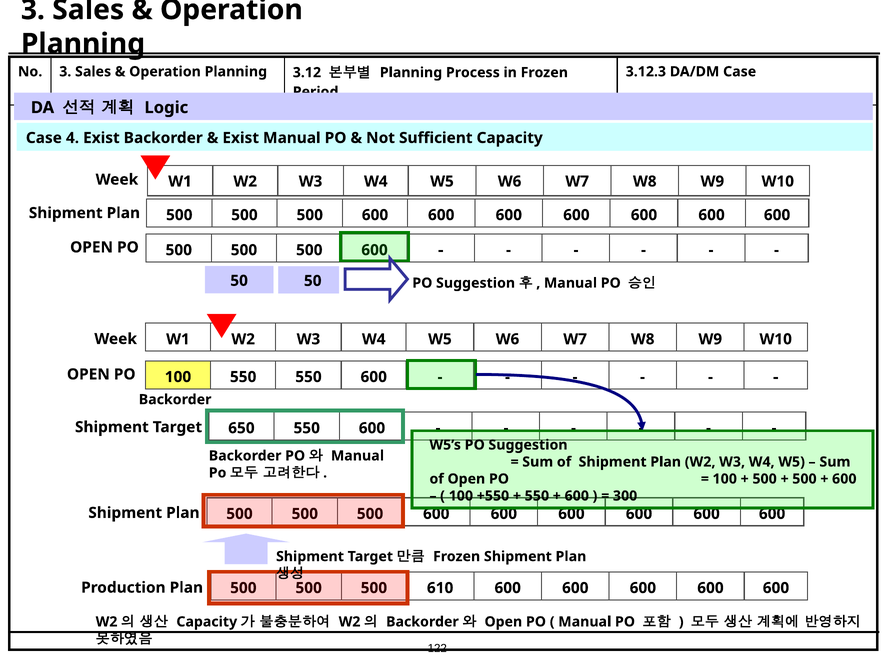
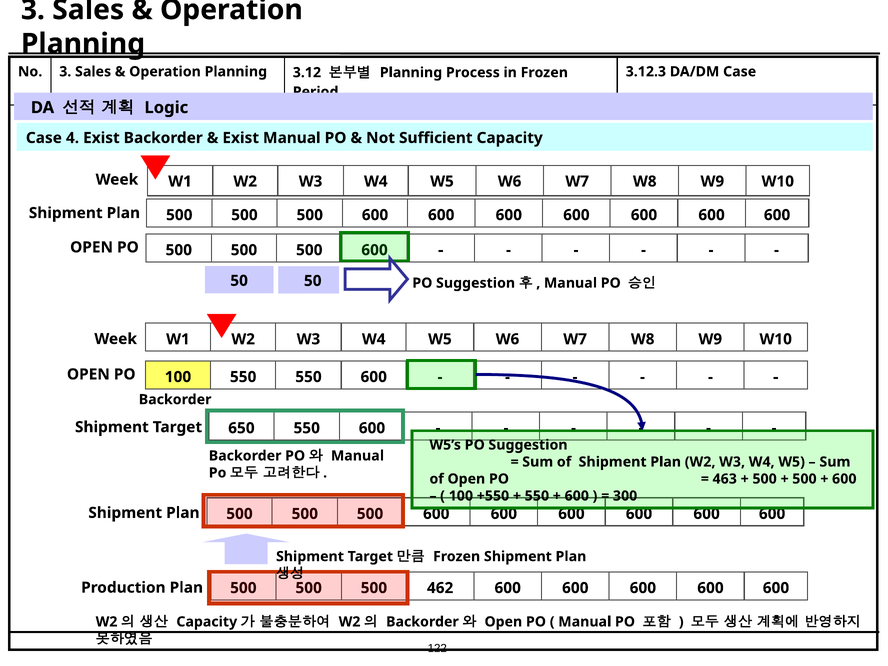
100: 100 -> 463 (725, 479)
610: 610 -> 462 (440, 588)
